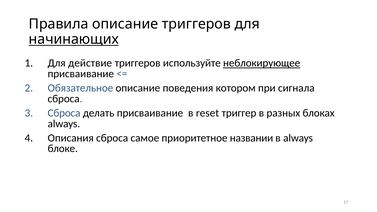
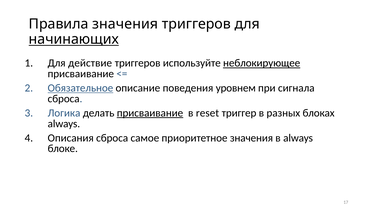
Правила описание: описание -> значения (125, 24)
Обязательное underline: none -> present (80, 88)
котором: котором -> уровнем (236, 88)
Сброса: Сброса -> Логика (64, 113)
присваивание underline: none -> present (150, 113)
приоритетное названии: названии -> значения (251, 138)
